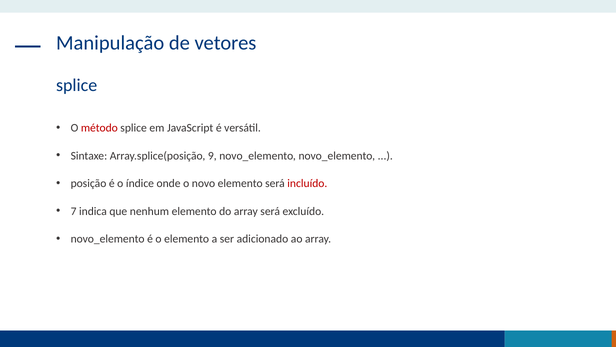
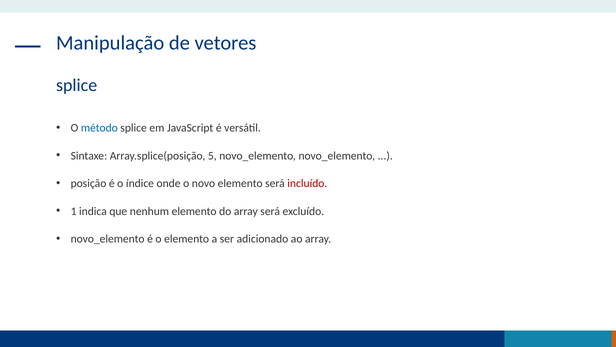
método colour: red -> blue (99, 128)
9: 9 -> 5 (212, 156)
7: 7 -> 1 (74, 211)
